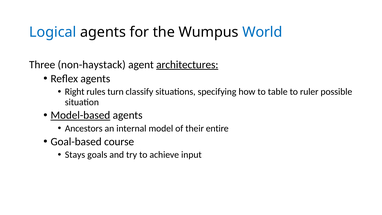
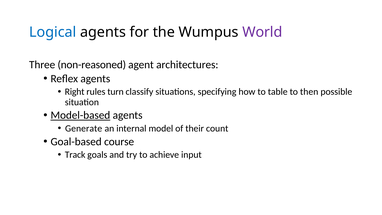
World colour: blue -> purple (262, 32)
non-haystack: non-haystack -> non-reasoned (92, 65)
architectures underline: present -> none (187, 65)
ruler: ruler -> then (309, 92)
Ancestors: Ancestors -> Generate (84, 128)
entire: entire -> count (217, 128)
Stays: Stays -> Track (75, 155)
